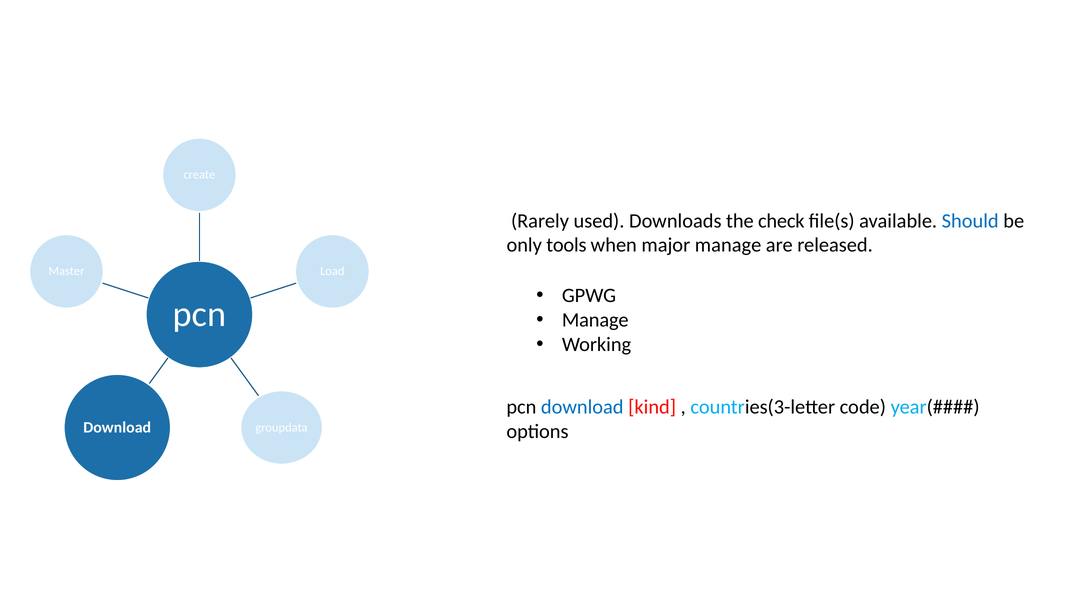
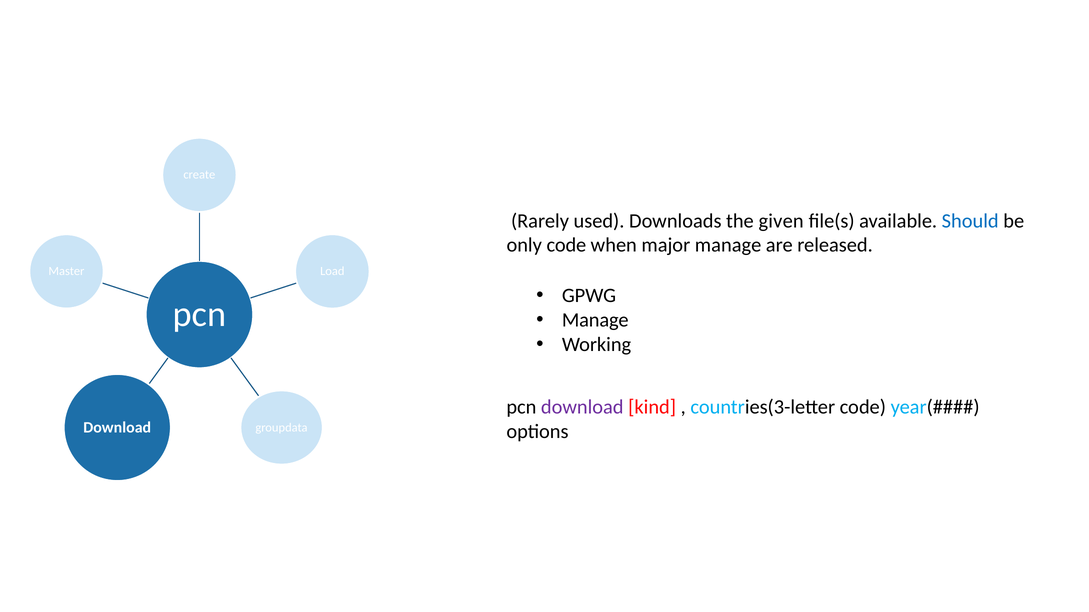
check: check -> given (781, 221)
only tools: tools -> code (566, 245)
download colour: blue -> purple (582, 408)
